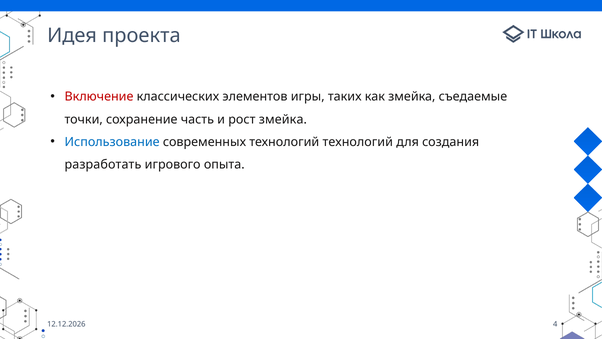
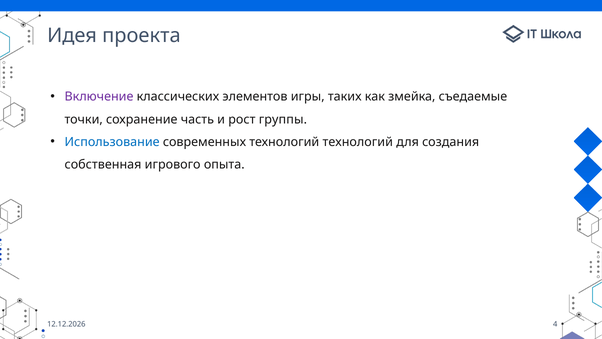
Включение colour: red -> purple (99, 97)
рост змейка: змейка -> группы (283, 119)
разработать: разработать -> собственная (103, 164)
